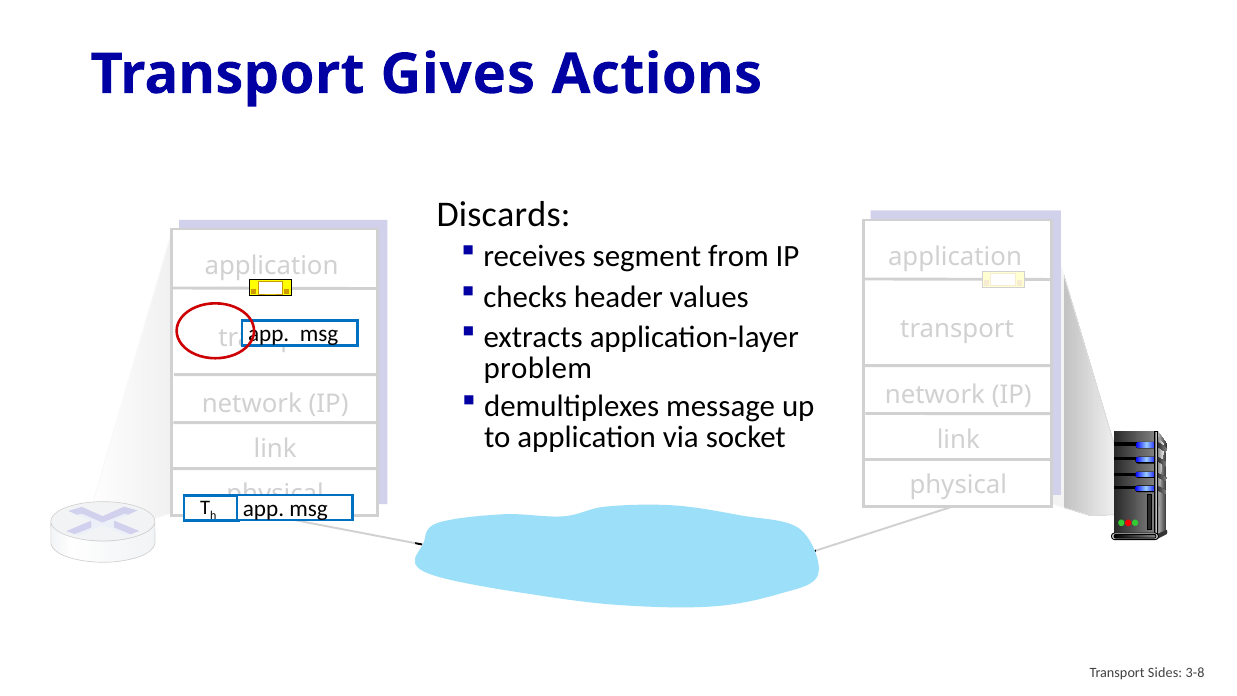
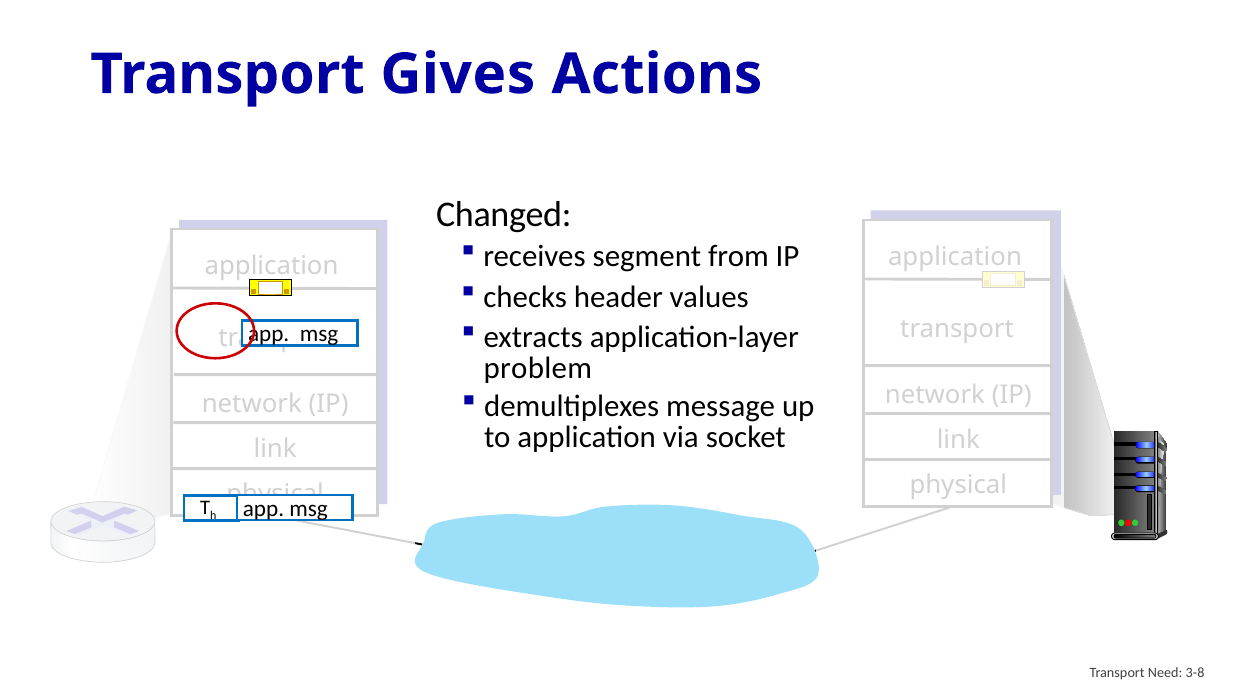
Discards: Discards -> Changed (504, 214)
Sides: Sides -> Need (1165, 673)
